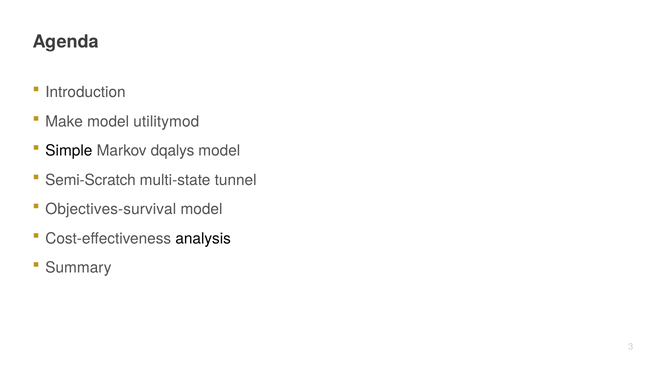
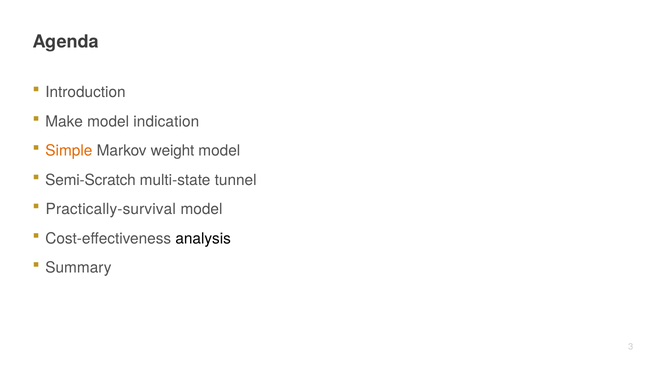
utilitymod: utilitymod -> indication (166, 122)
Simple colour: black -> orange (69, 151)
dqalys: dqalys -> weight (173, 151)
Objectives-survival: Objectives-survival -> Practically-survival (111, 209)
